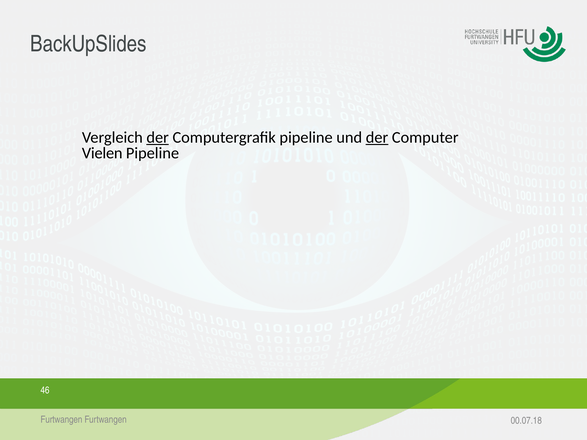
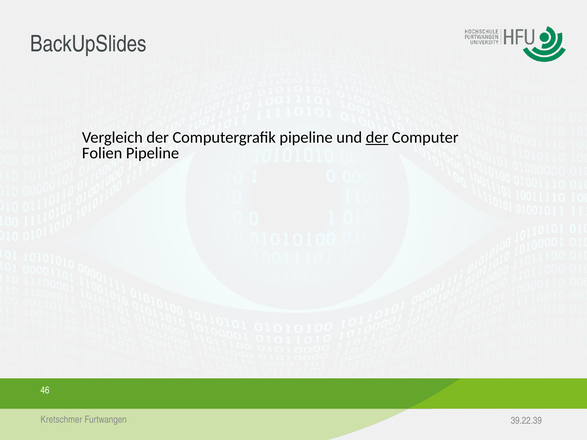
der underline: present -> none (158, 138)
Vielen: Vielen -> Folien (102, 153)
Furtwangen: Furtwangen -> Kretschmer (61, 420)
00.07.18: 00.07.18 -> 39.22.39 (526, 421)
